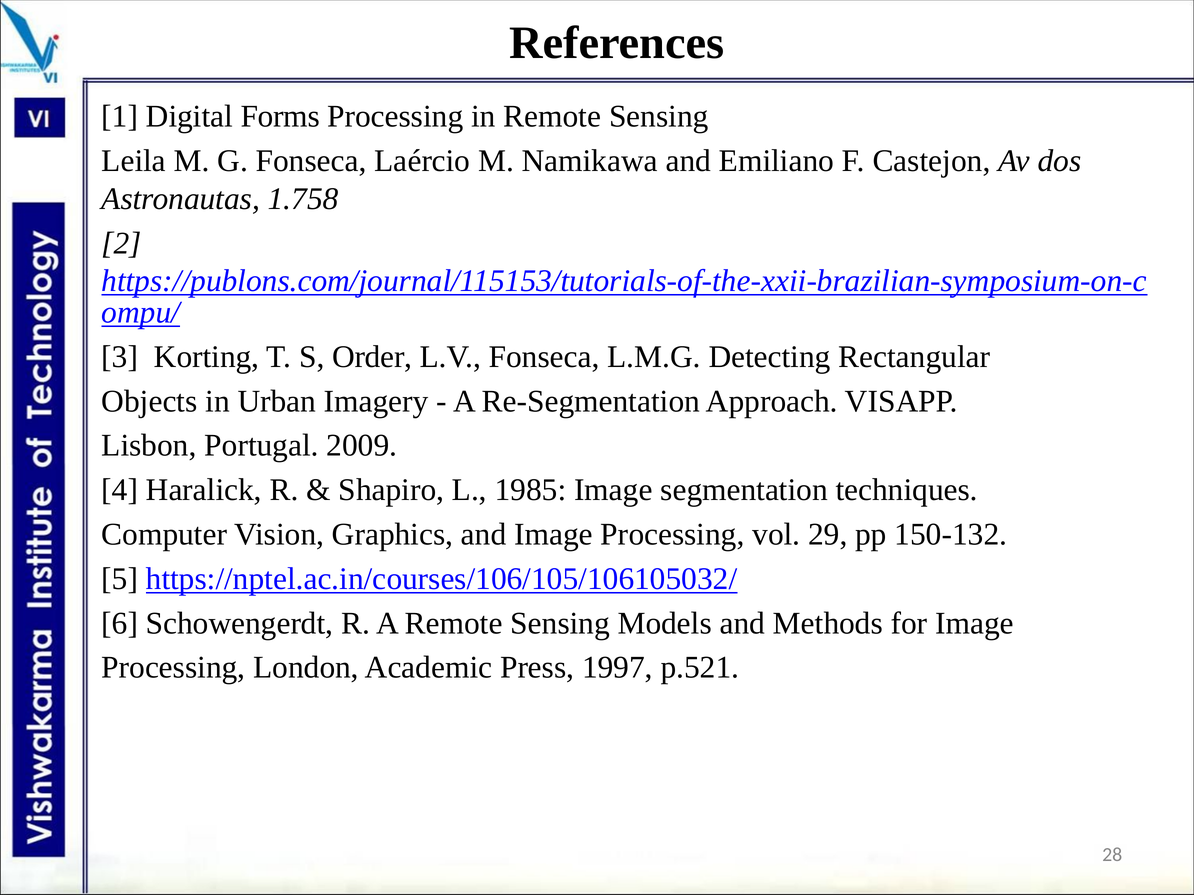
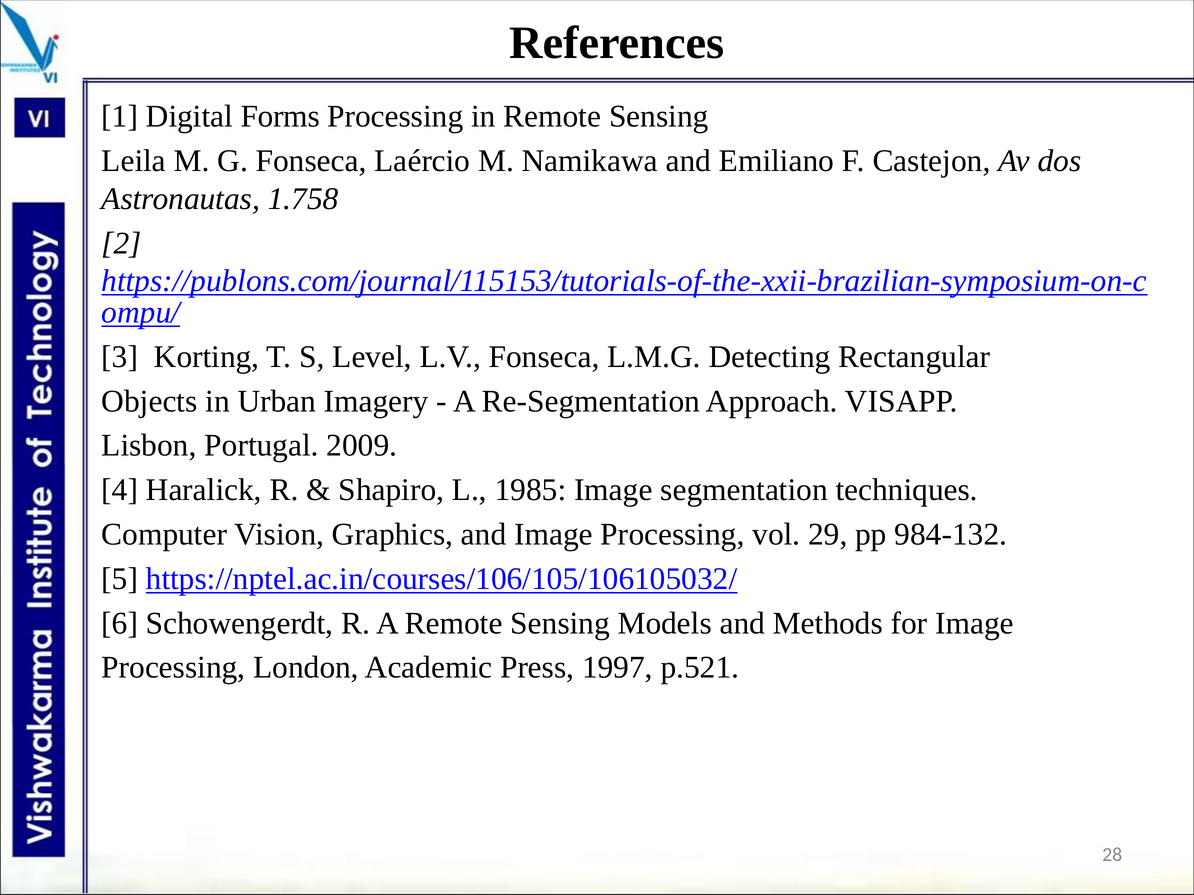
Order: Order -> Level (372, 357)
150-132: 150-132 -> 984-132 (951, 535)
